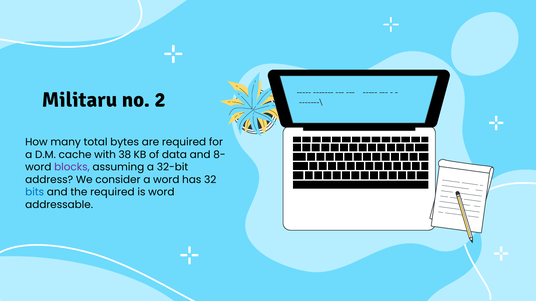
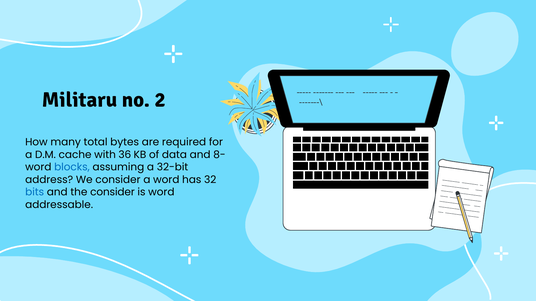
38: 38 -> 36 (125, 155)
blocks colour: purple -> blue (72, 167)
the required: required -> consider (112, 192)
